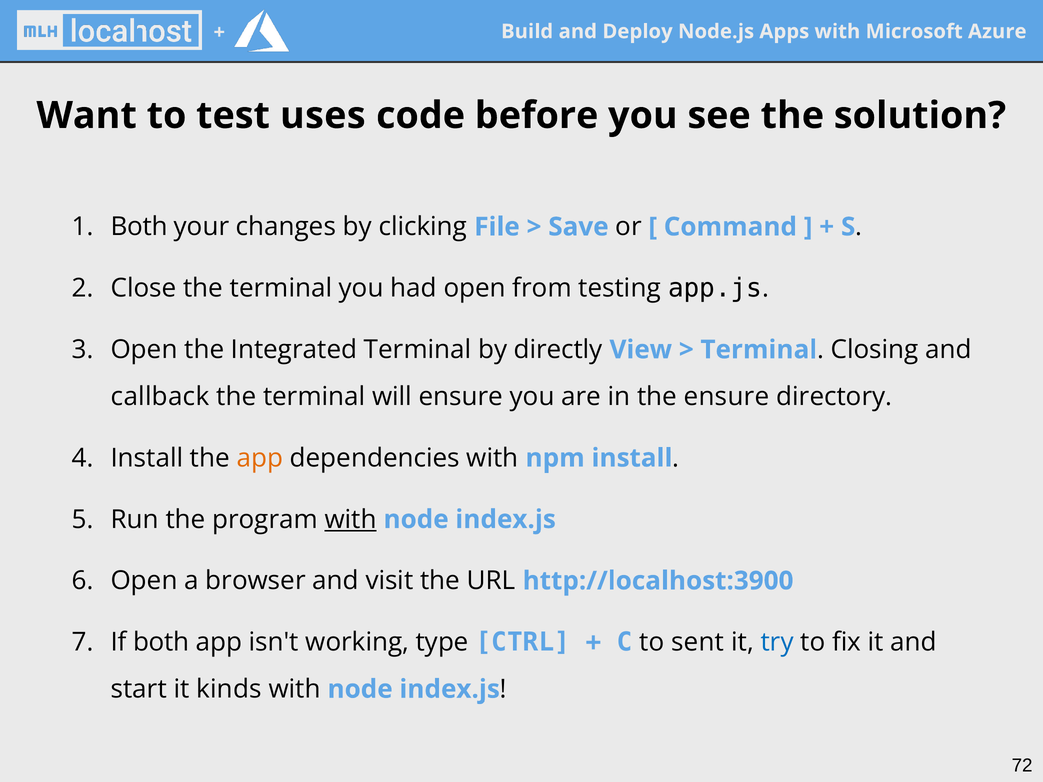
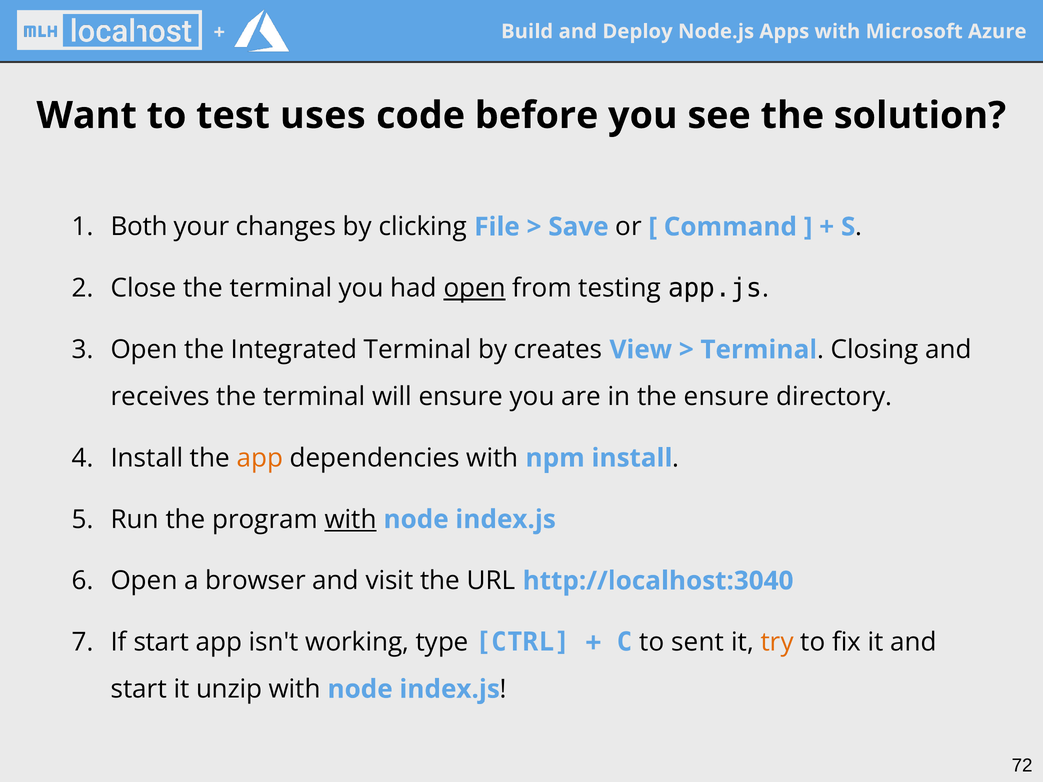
open underline: none -> present (475, 288)
directly: directly -> creates (558, 350)
callback: callback -> receives (160, 397)
http://localhost:3900: http://localhost:3900 -> http://localhost:3040 (658, 581)
If both: both -> start (161, 642)
try colour: blue -> orange (777, 642)
kinds: kinds -> unzip (229, 689)
